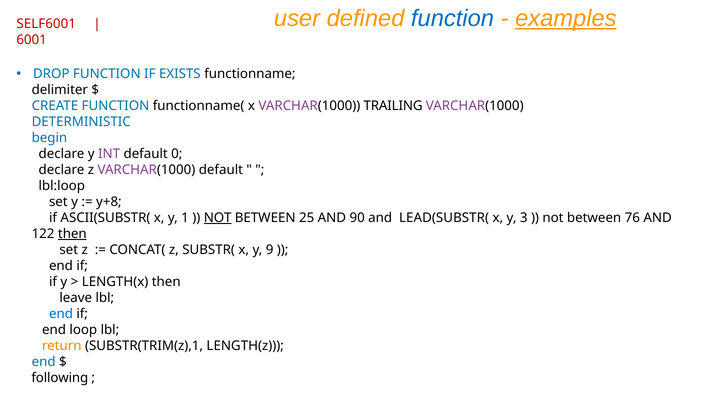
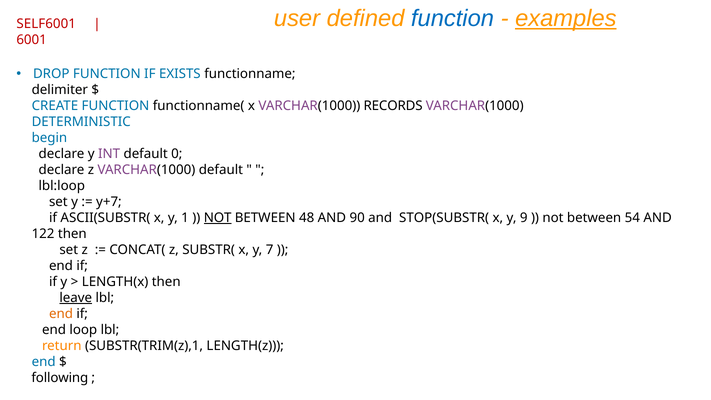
TRAILING: TRAILING -> RECORDS (393, 106)
y+8: y+8 -> y+7 (109, 202)
25: 25 -> 48 (307, 218)
LEAD(SUBSTR(: LEAD(SUBSTR( -> STOP(SUBSTR( (444, 218)
3: 3 -> 9 (524, 218)
76: 76 -> 54 (632, 218)
then underline: present -> none (72, 234)
9: 9 -> 7 (270, 250)
leave underline: none -> present (76, 298)
end colour: blue -> orange (61, 314)
